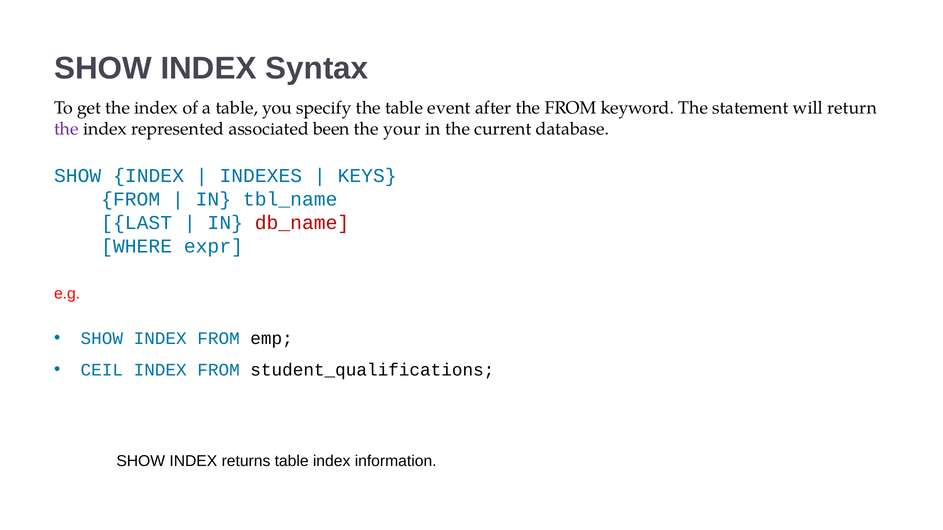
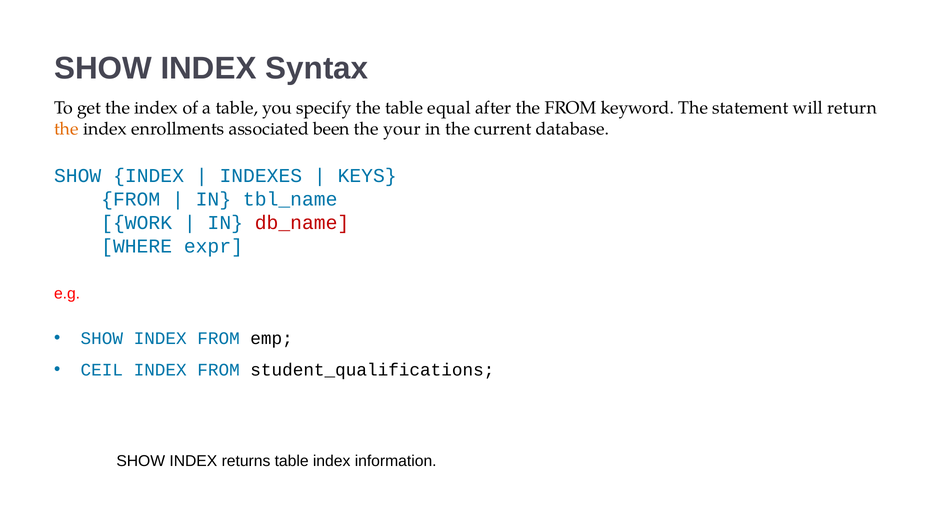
event: event -> equal (449, 108)
the colour: purple -> orange (66, 129)
represented: represented -> enrollments (178, 129)
LAST: LAST -> WORK (137, 223)
